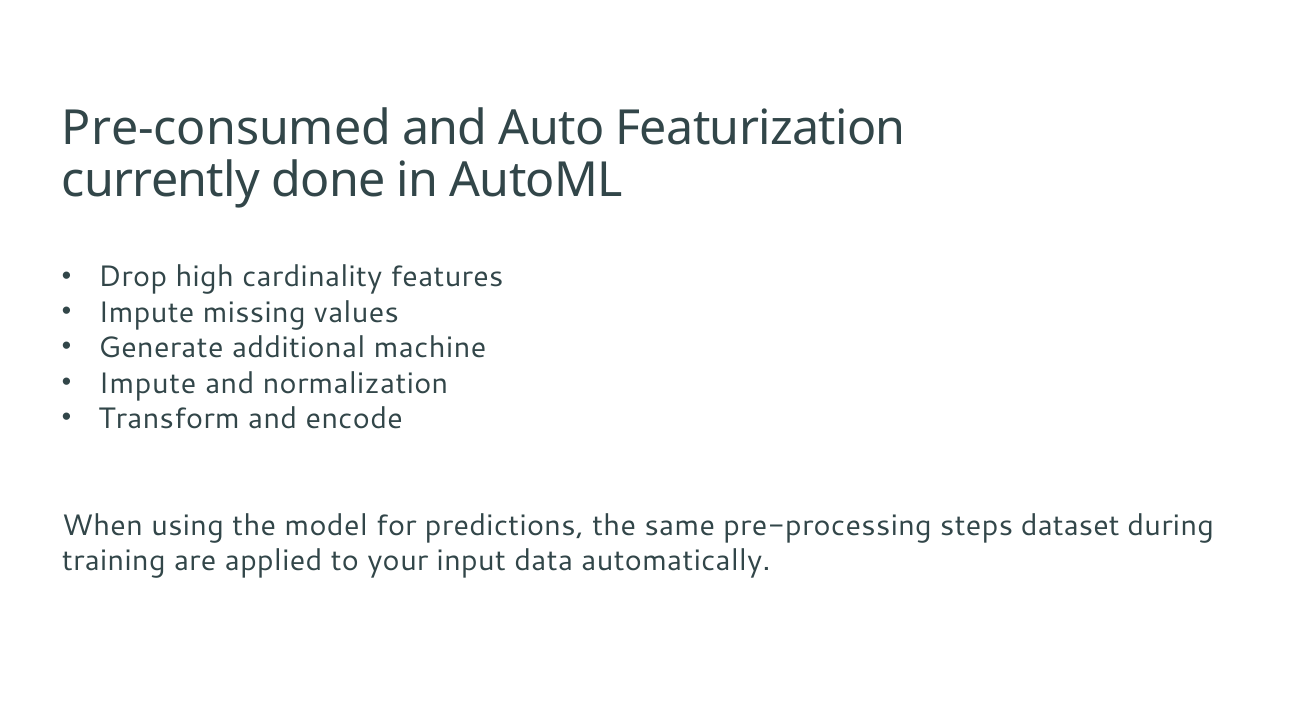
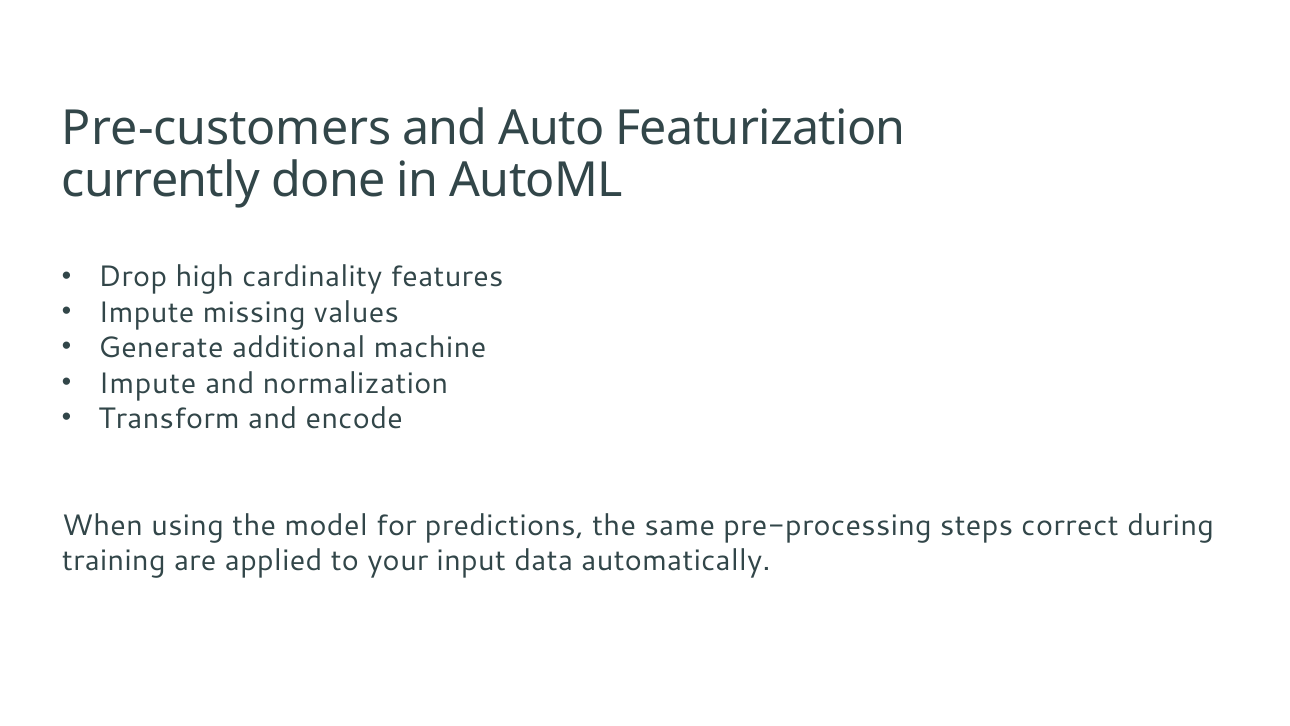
Pre-consumed: Pre-consumed -> Pre-customers (227, 128)
dataset: dataset -> correct (1070, 525)
